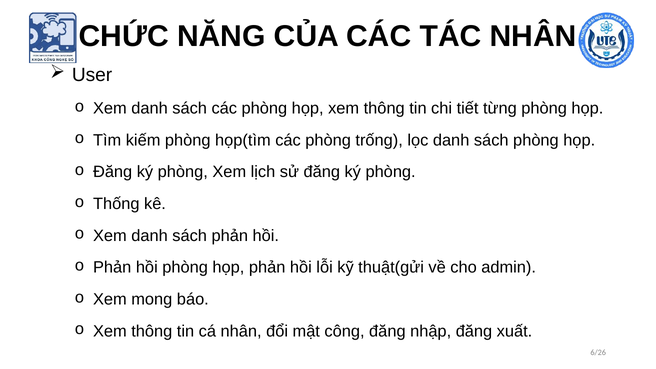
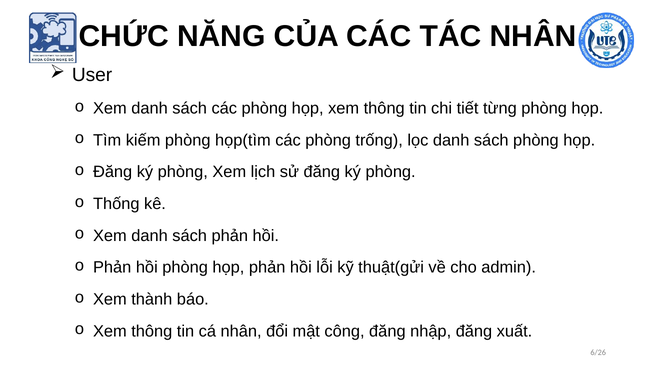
mong: mong -> thành (152, 299)
